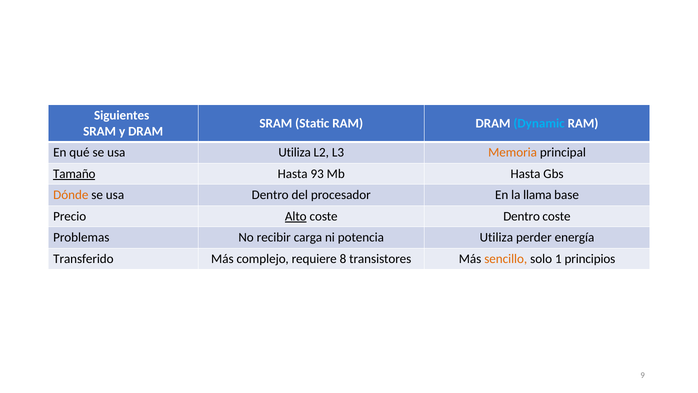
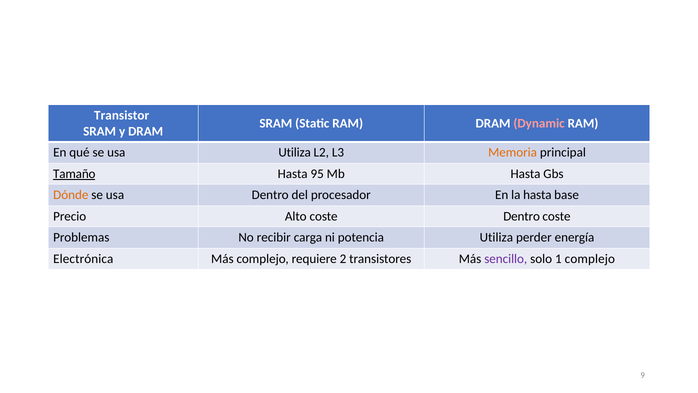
Siguientes: Siguientes -> Transistor (122, 115)
Dynamic colour: light blue -> pink (539, 123)
93: 93 -> 95 (317, 174)
la llama: llama -> hasta (537, 195)
Alto underline: present -> none (296, 216)
Transferido: Transferido -> Electrónica (83, 259)
8: 8 -> 2 (343, 259)
sencillo colour: orange -> purple (506, 259)
1 principios: principios -> complejo (590, 259)
